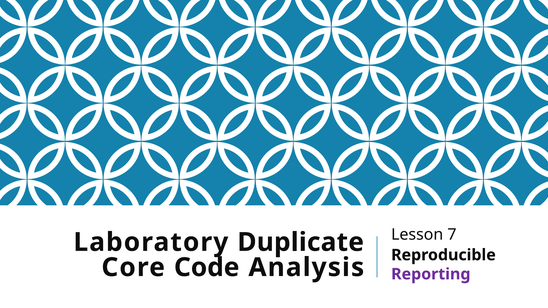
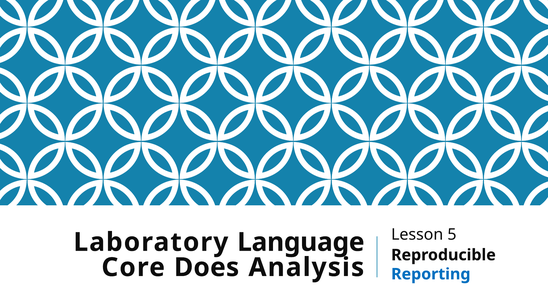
7: 7 -> 5 (452, 235)
Duplicate: Duplicate -> Language (301, 242)
Code: Code -> Does (207, 268)
Reporting colour: purple -> blue (431, 274)
